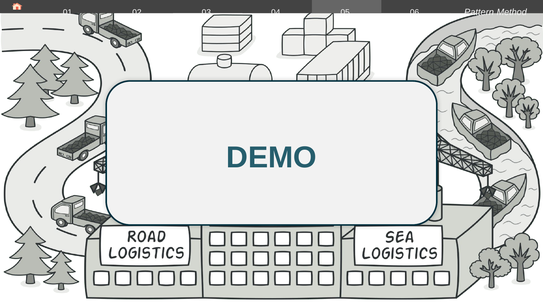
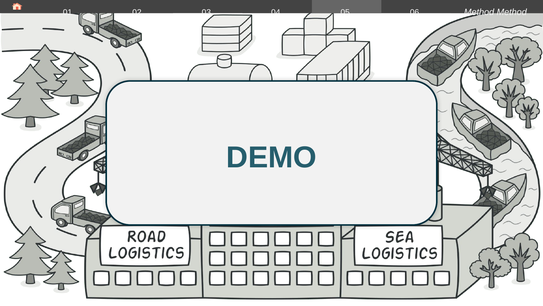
Pattern: Pattern -> Method (479, 12)
